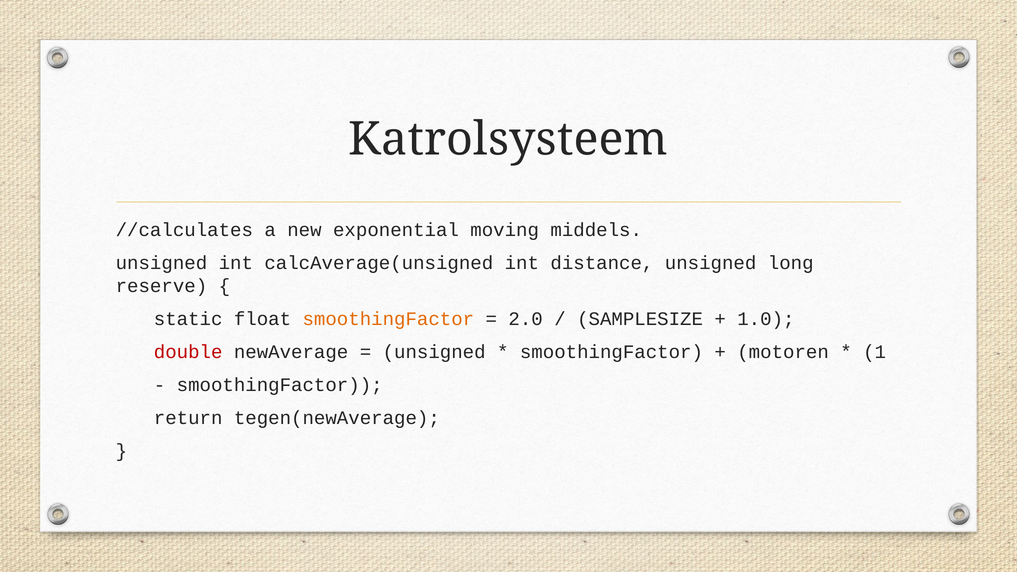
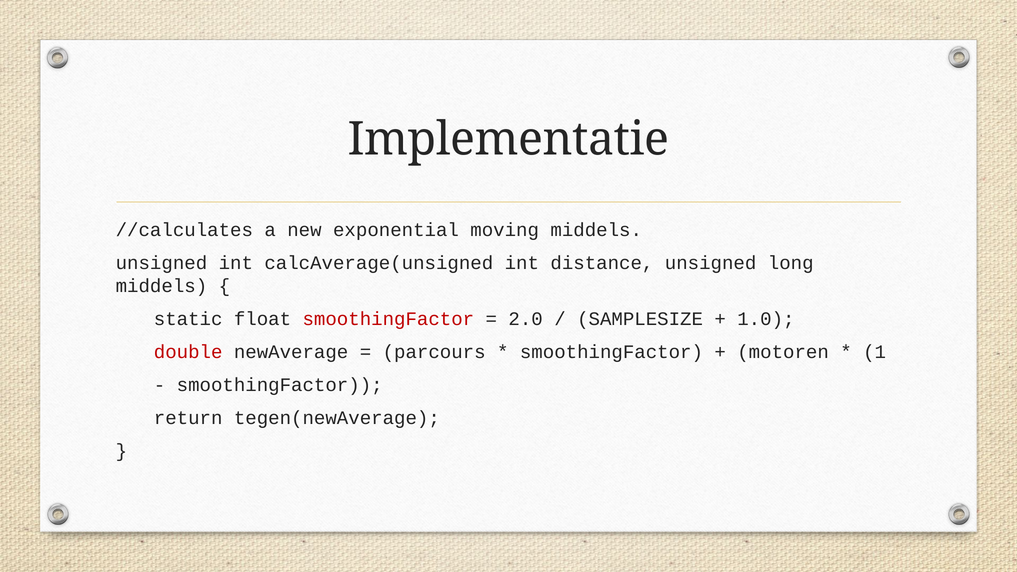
Katrolsysteem: Katrolsysteem -> Implementatie (509, 140)
reserve: reserve -> middels (161, 286)
smoothingFactor colour: orange -> red (388, 319)
unsigned: unsigned -> parcours (434, 352)
